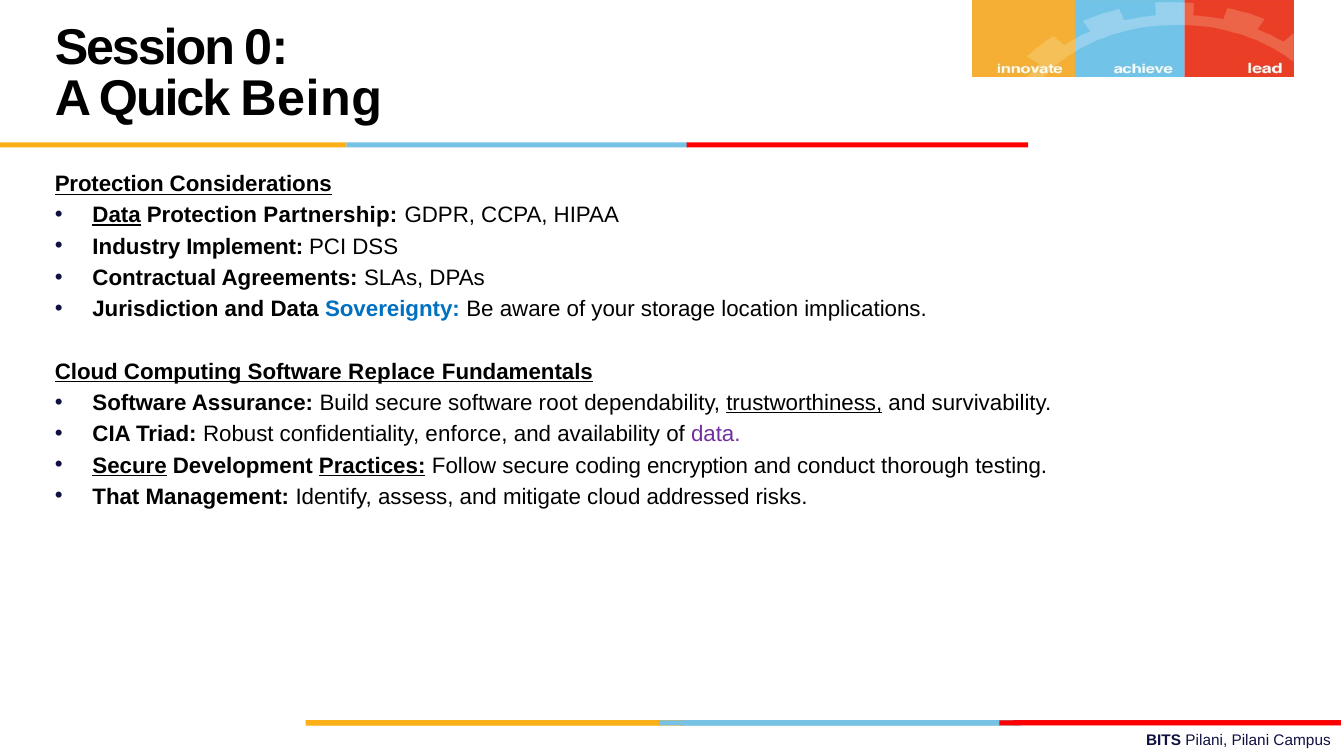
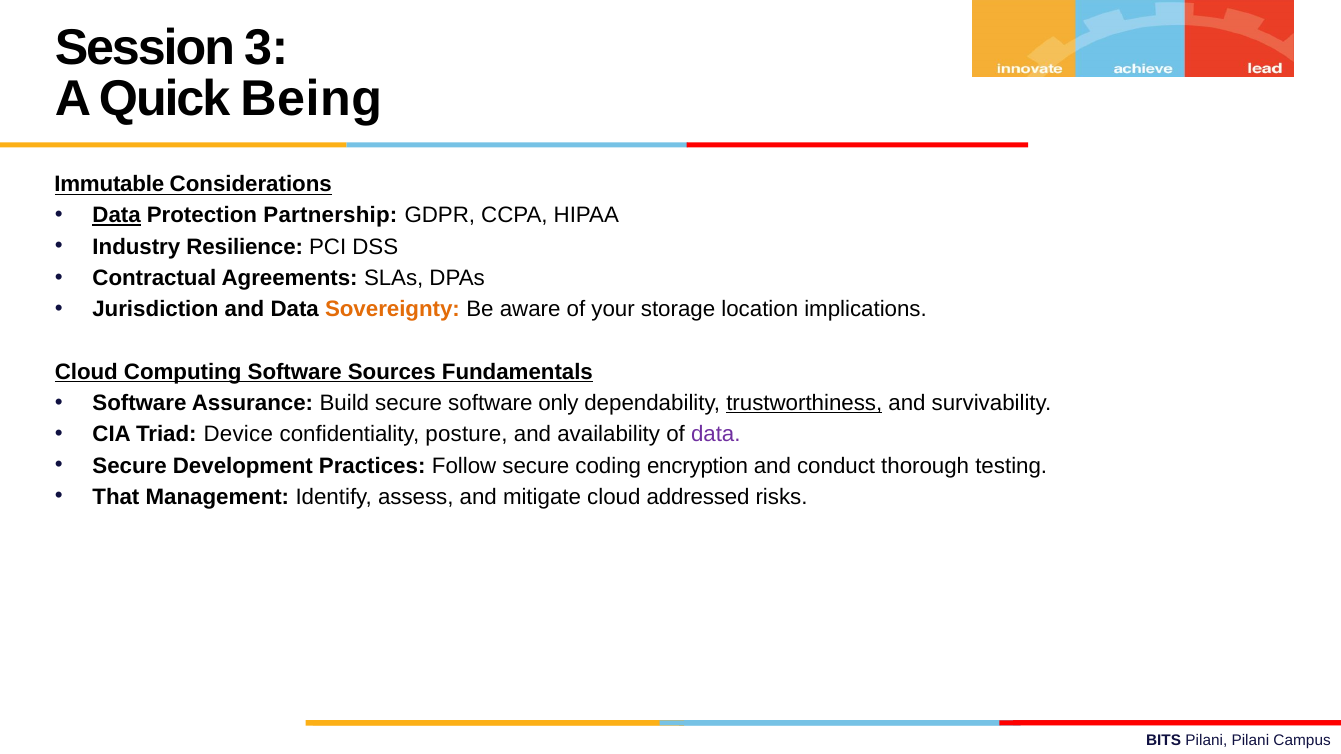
0: 0 -> 3 (266, 48)
Protection: Protection -> Immutable (109, 184)
Implement: Implement -> Resilience (245, 247)
Sovereignty colour: blue -> orange (392, 309)
Replace: Replace -> Sources (392, 372)
root: root -> only (559, 403)
Robust: Robust -> Device (238, 435)
enforce: enforce -> posture (467, 435)
Secure underline: present -> none (130, 466)
Practices underline: present -> none (372, 466)
